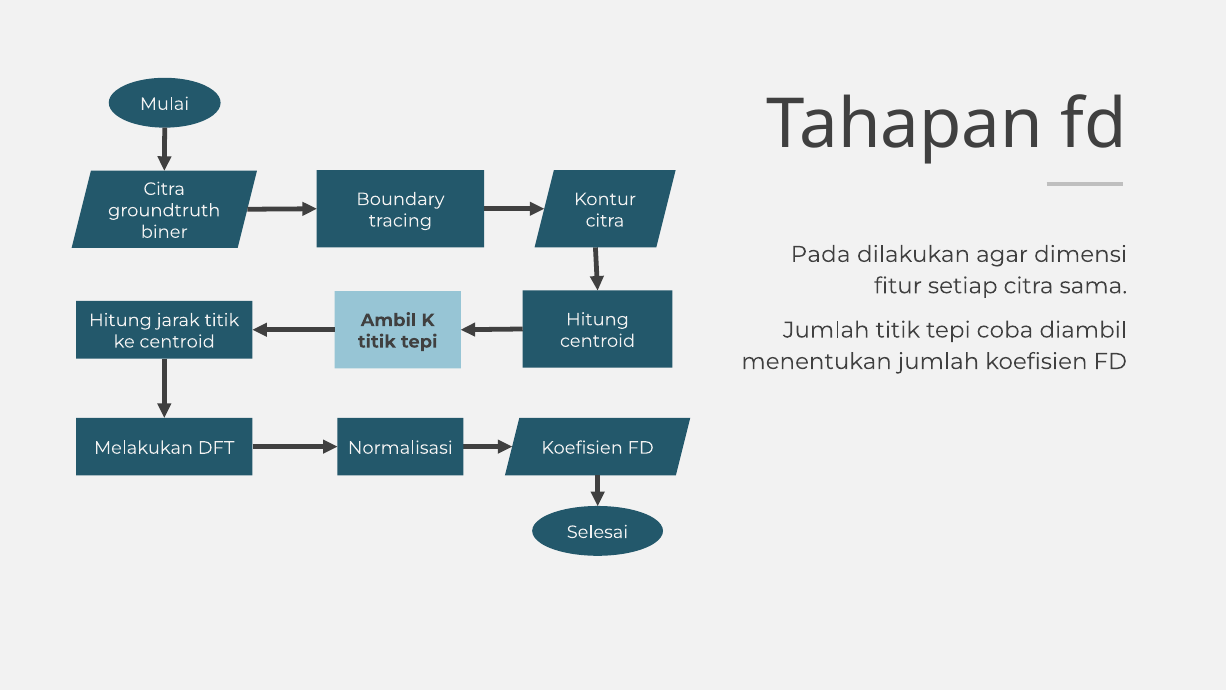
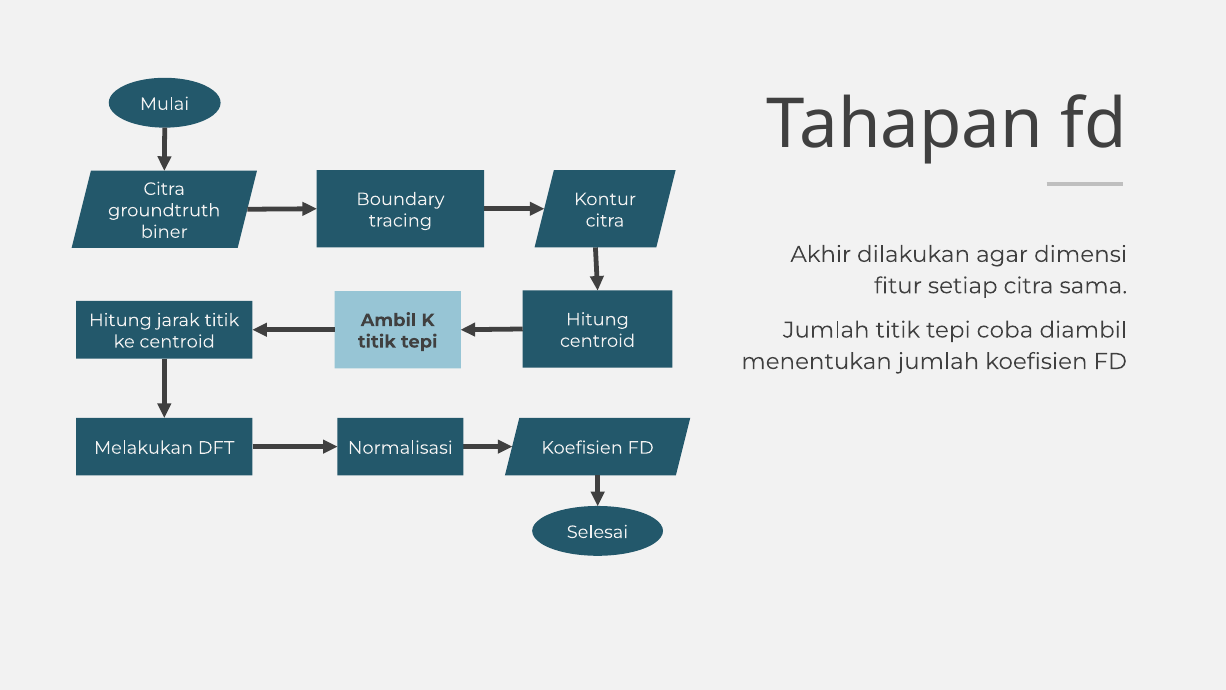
Pada: Pada -> Akhir (821, 254)
